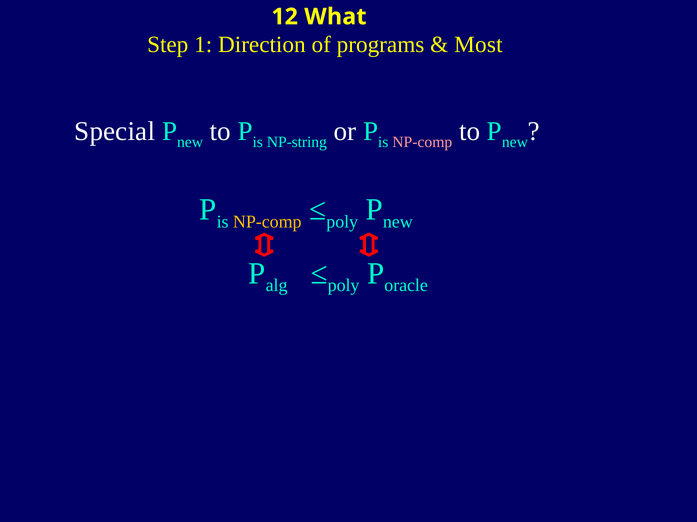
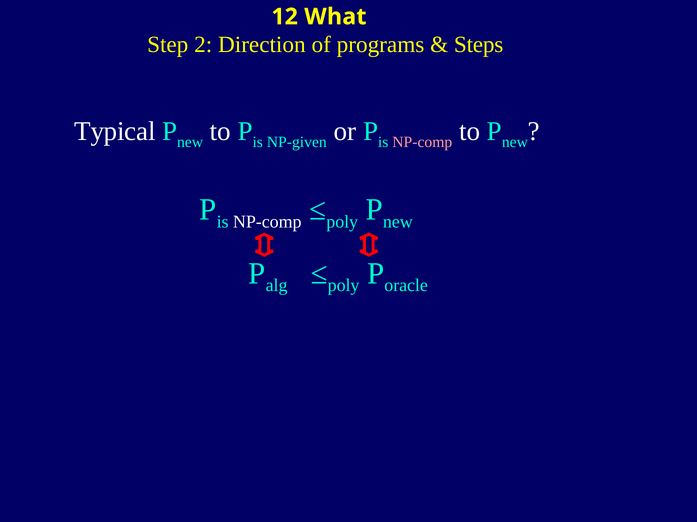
1: 1 -> 2 (203, 45)
Most: Most -> Steps (479, 45)
Special: Special -> Typical (115, 132)
NP-string: NP-string -> NP-given (297, 142)
NP-comp colour: yellow -> white (267, 222)
